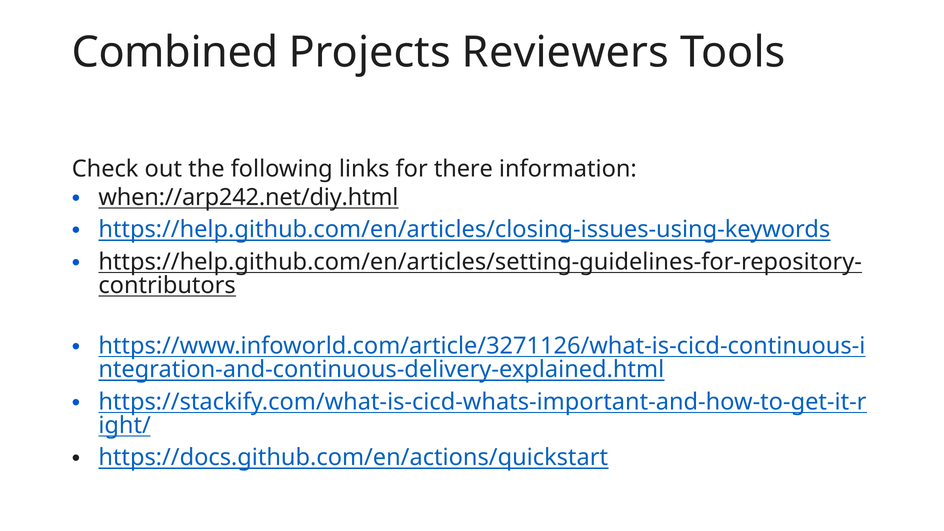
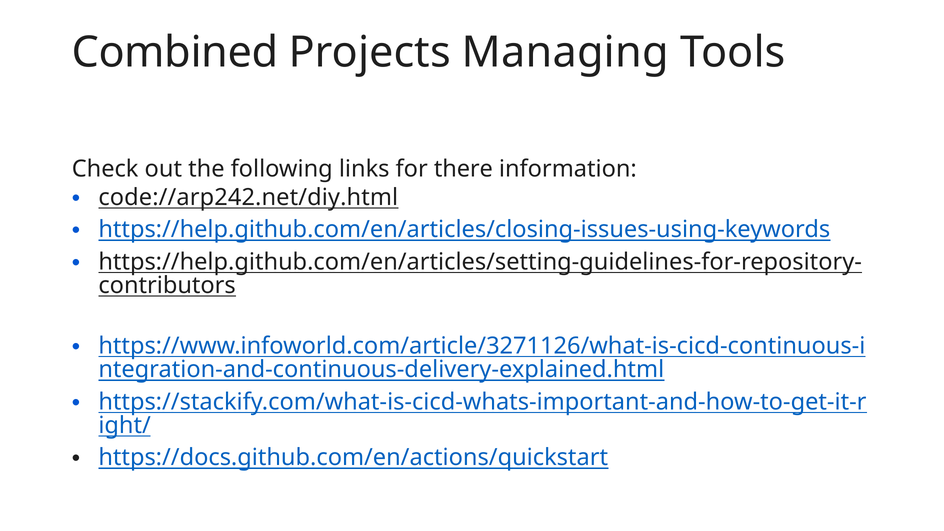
Reviewers: Reviewers -> Managing (565, 52)
when://arp242.net/diy.html: when://arp242.net/diy.html -> code://arp242.net/diy.html (248, 197)
